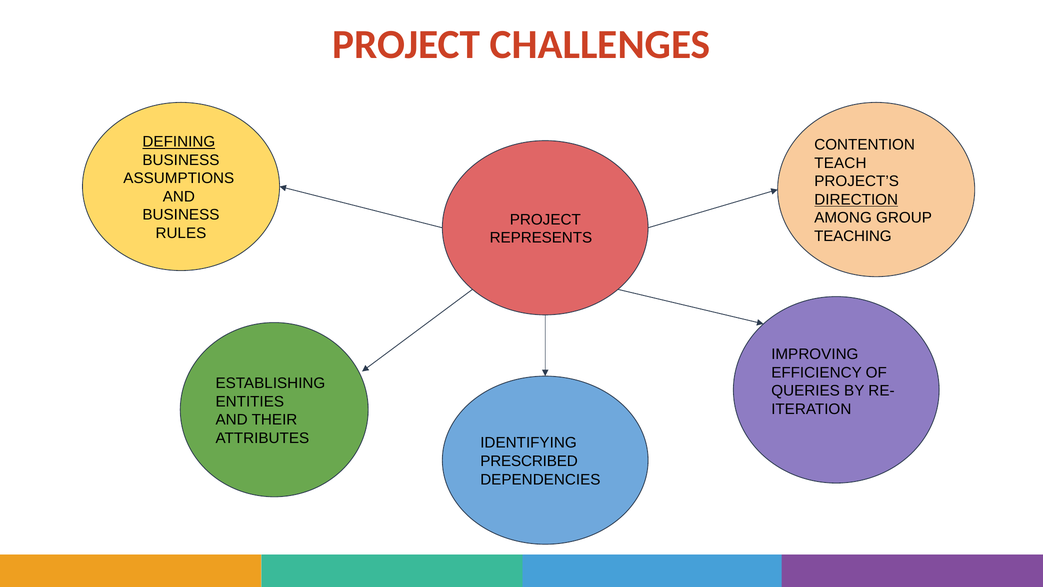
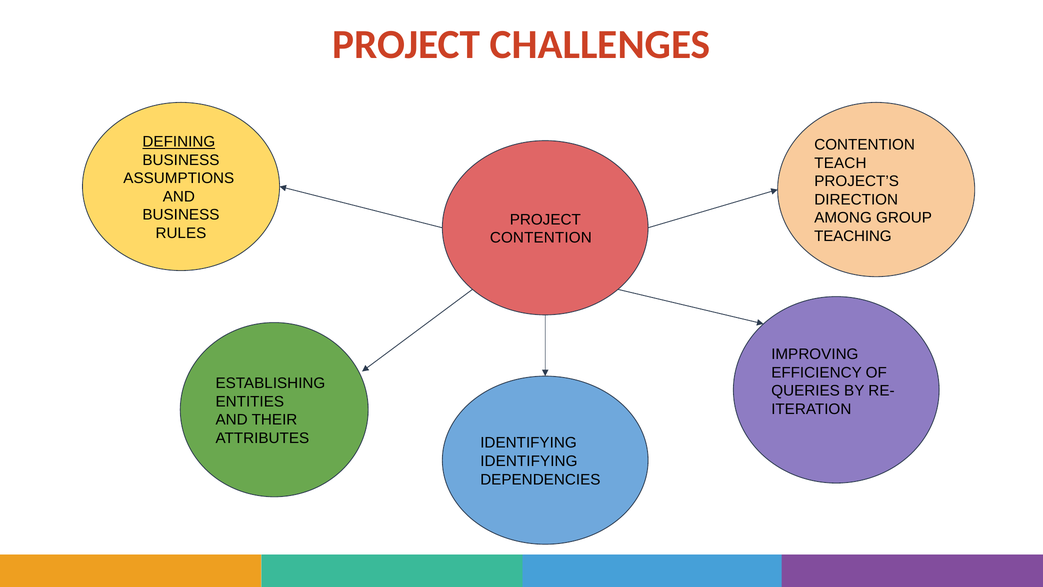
DIRECTION underline: present -> none (856, 200)
REPRESENTS: REPRESENTS -> CONTENTION (541, 238)
PRESCRIBED: PRESCRIBED -> IDENTIFYING (529, 461)
